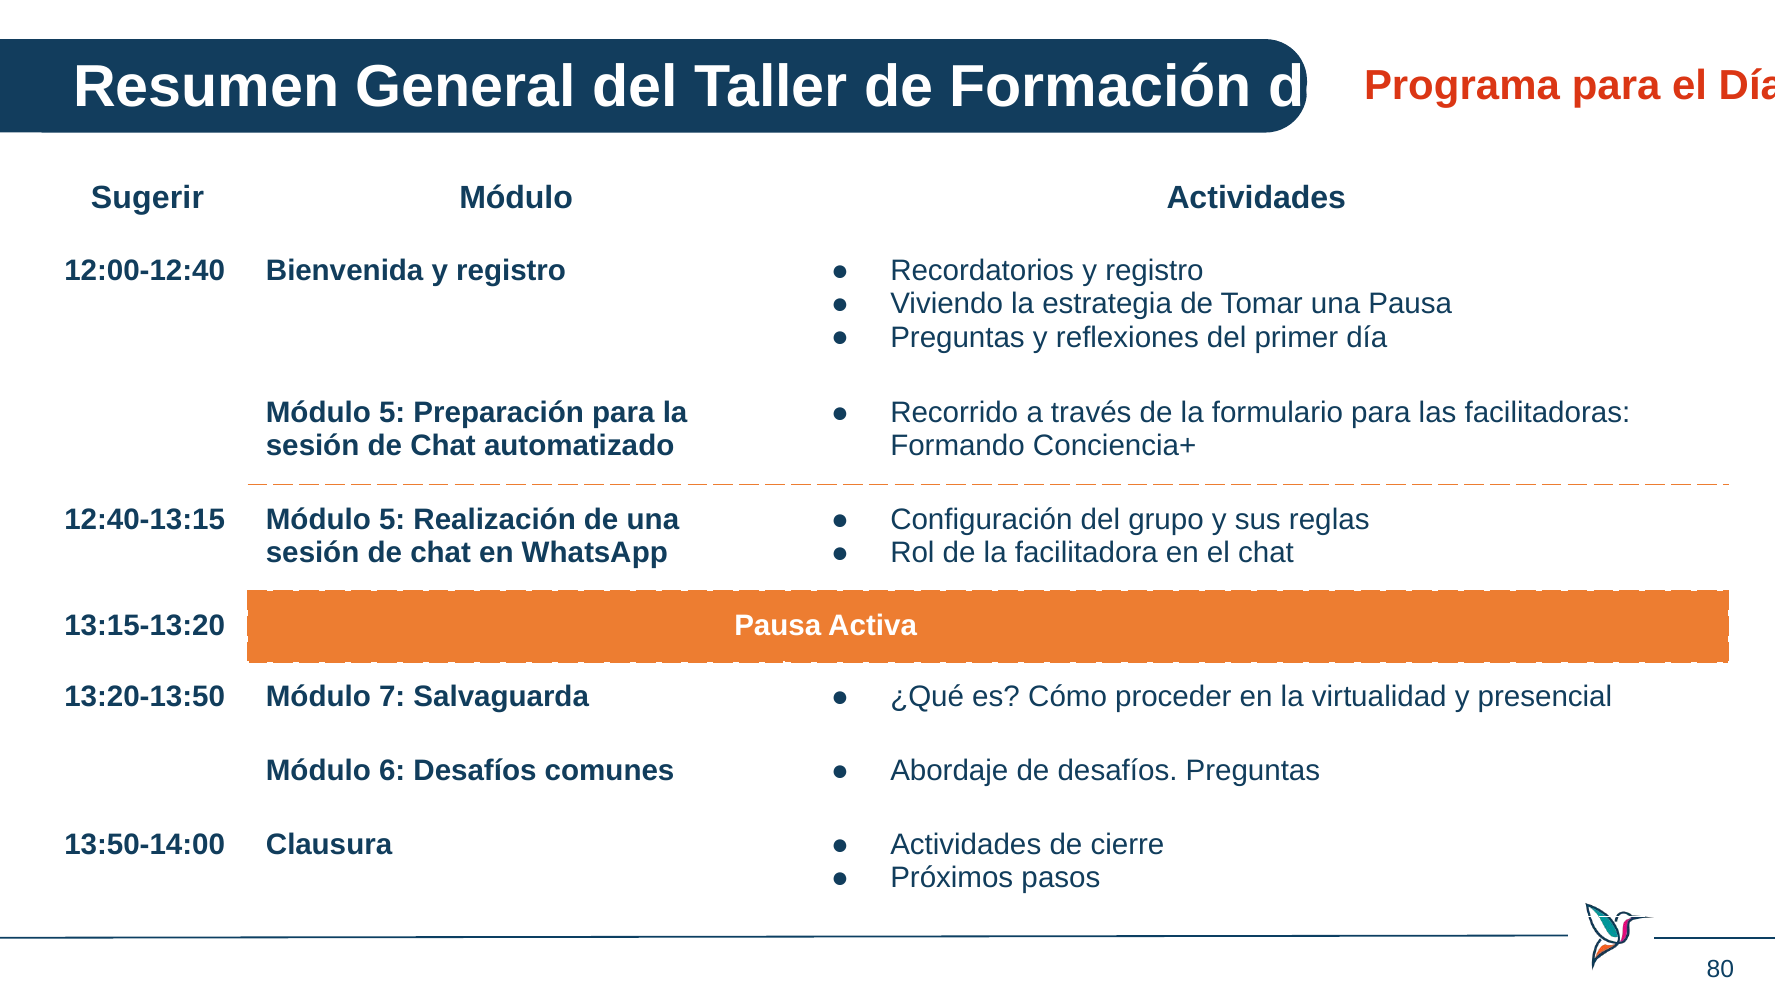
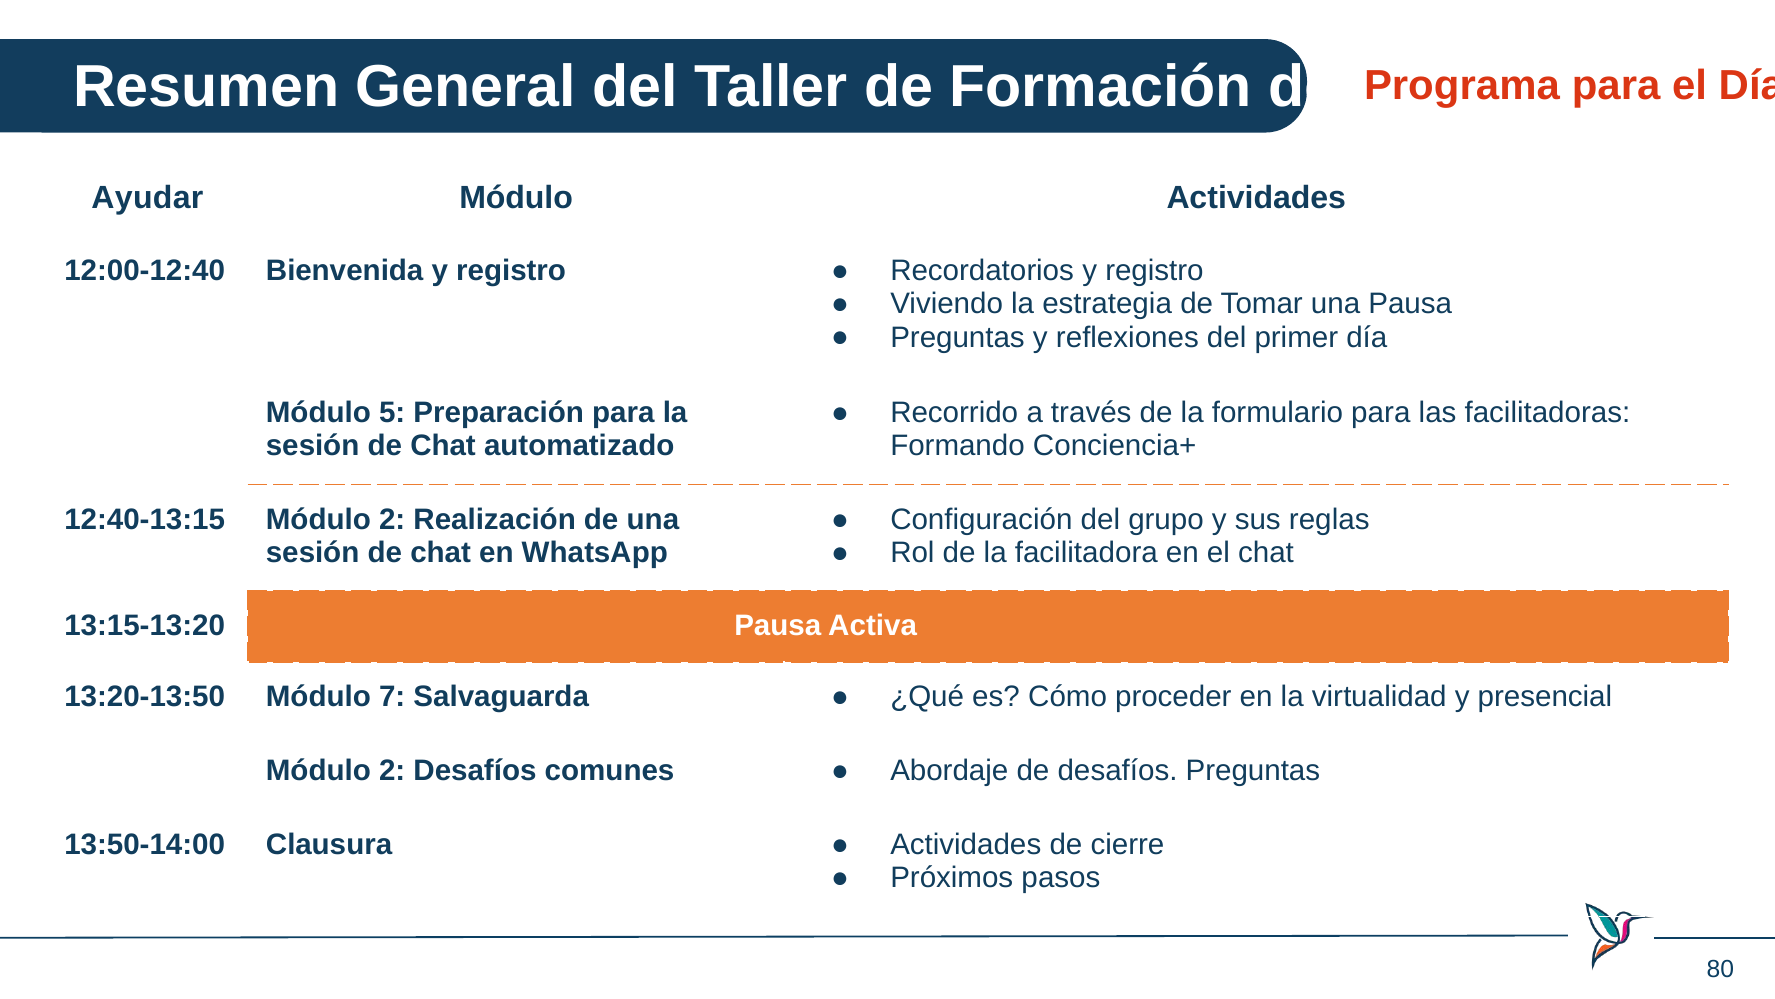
Sugerir: Sugerir -> Ayudar (147, 198)
12:40-13:15 Módulo 5: 5 -> 2 (392, 519)
6: 6 -> 2 (392, 771)
